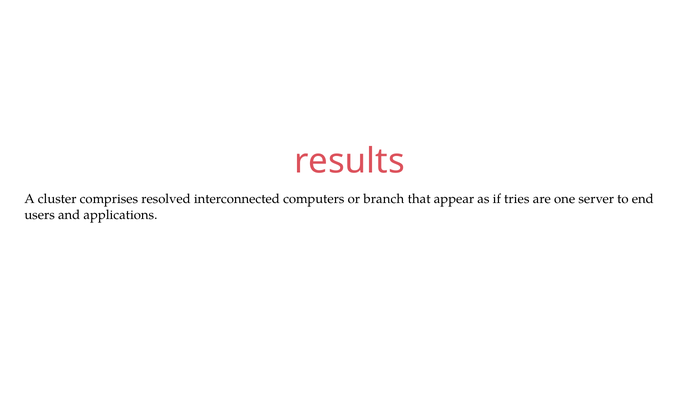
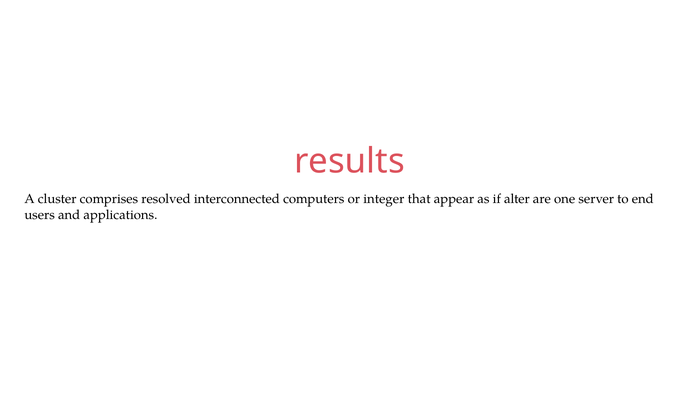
branch: branch -> integer (384, 199)
tries: tries -> alter (517, 199)
